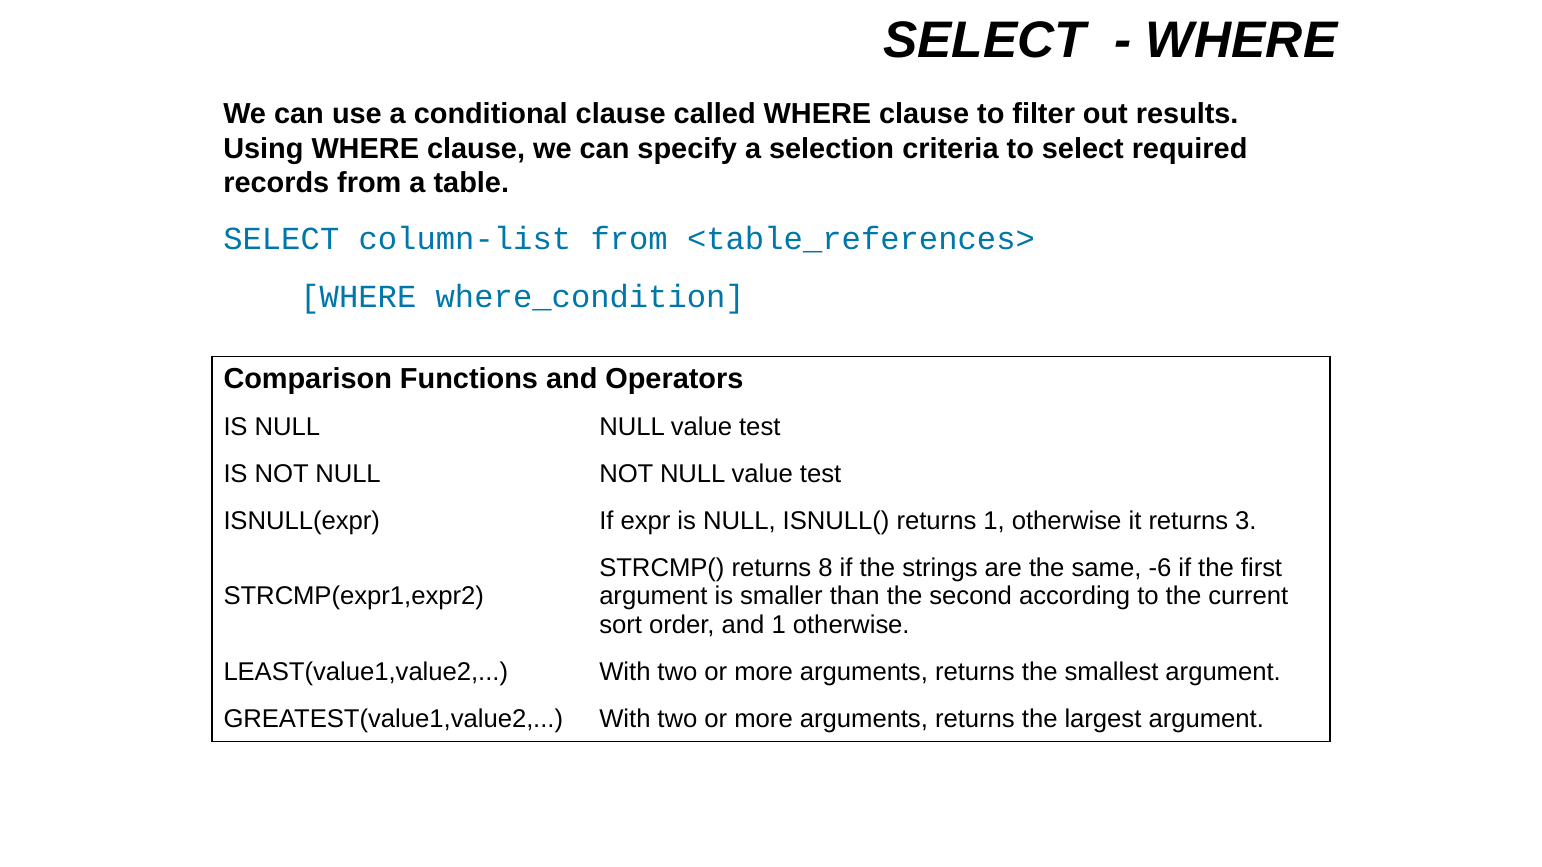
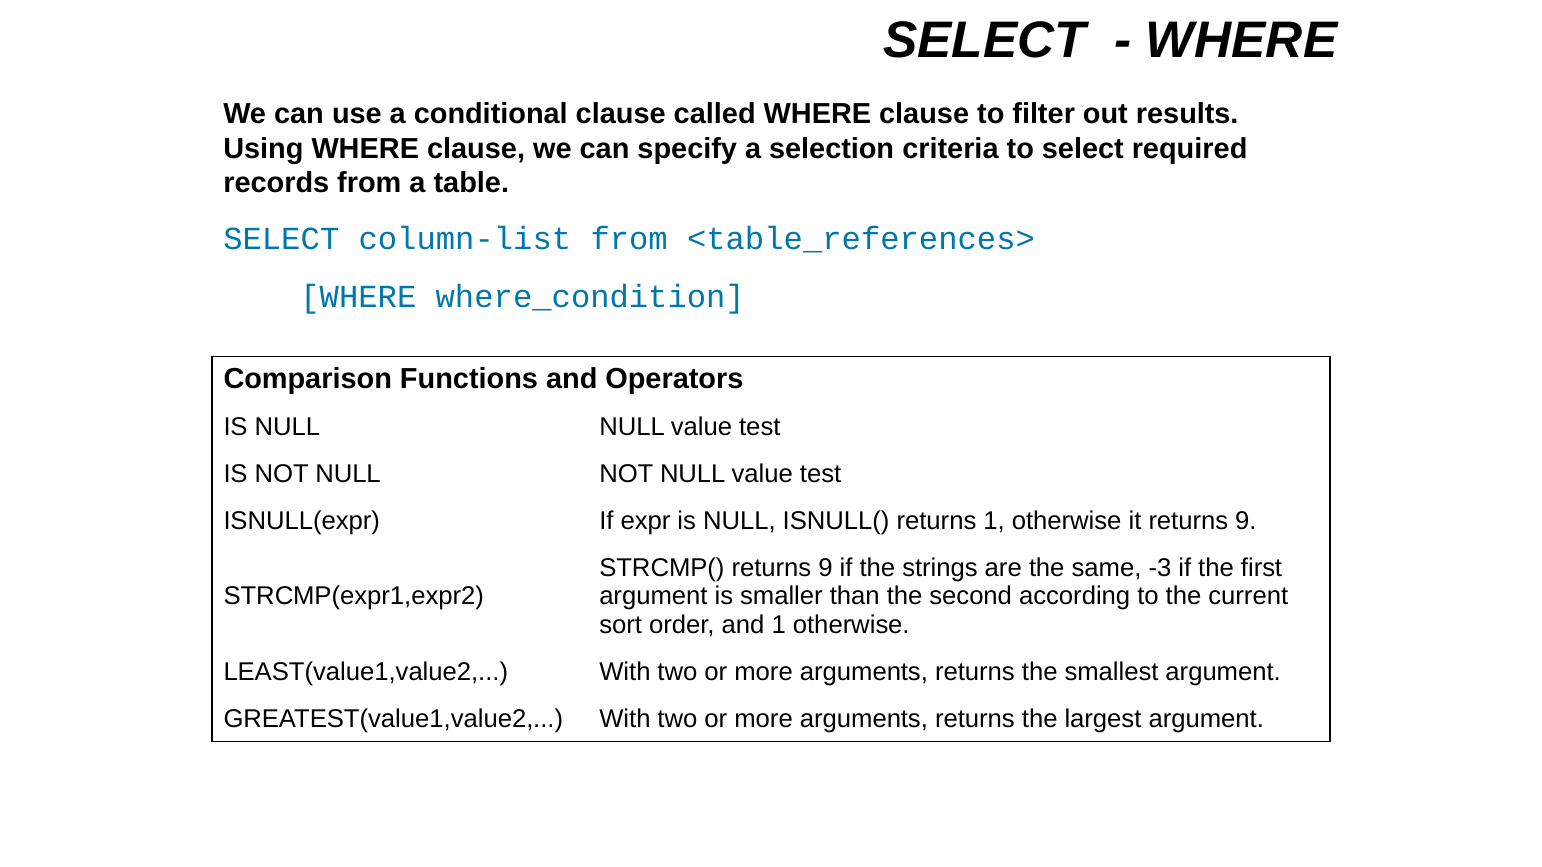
it returns 3: 3 -> 9 (1246, 521)
STRCMP( returns 8: 8 -> 9 (825, 568)
-6: -6 -> -3 (1160, 568)
